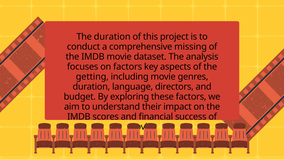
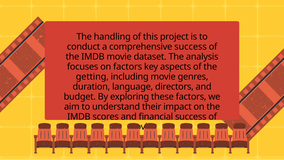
The duration: duration -> handling (112, 37)
comprehensive missing: missing -> success (191, 47)
